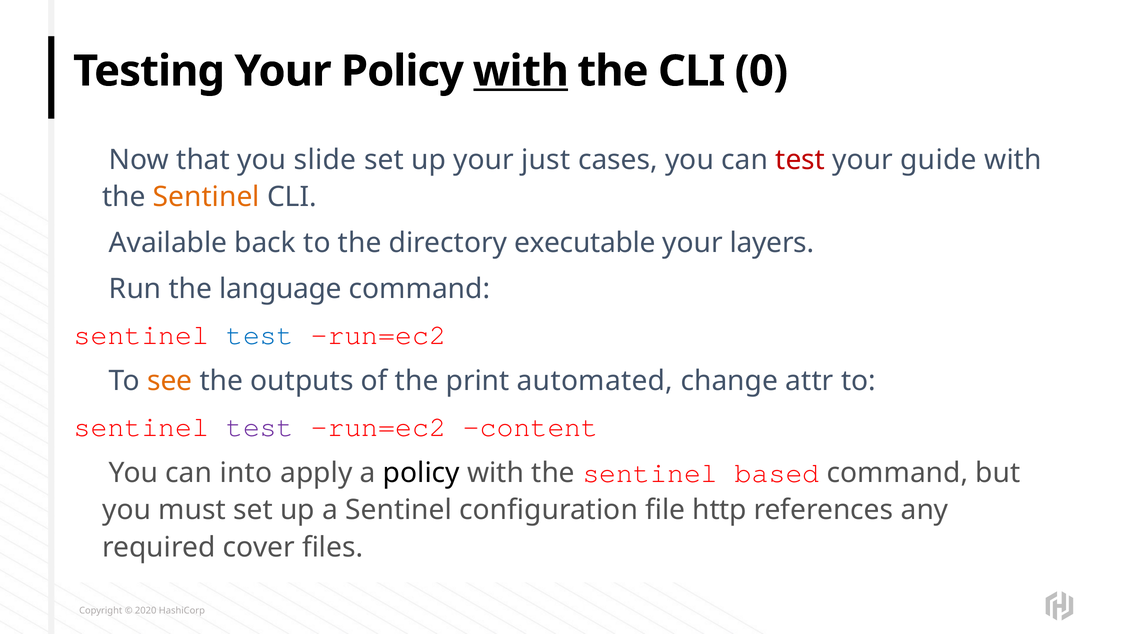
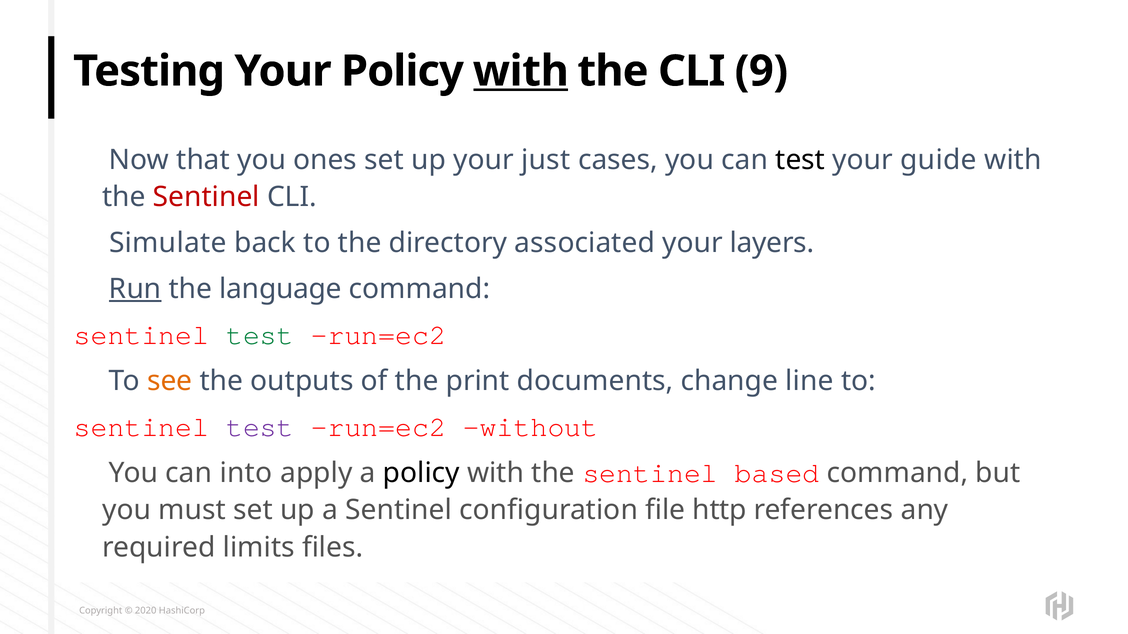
0: 0 -> 9 (761, 71)
slide: slide -> ones (325, 160)
test colour: red -> black (800, 160)
Sentinel colour: orange -> red (206, 197)
Available: Available -> Simulate (168, 243)
executable: executable -> associated (585, 243)
Run underline: none -> present (135, 289)
test colour: blue -> green (260, 335)
automated: automated -> documents (595, 381)
attr: attr -> line (810, 381)
content: content -> without (531, 427)
cover: cover -> limits (259, 548)
